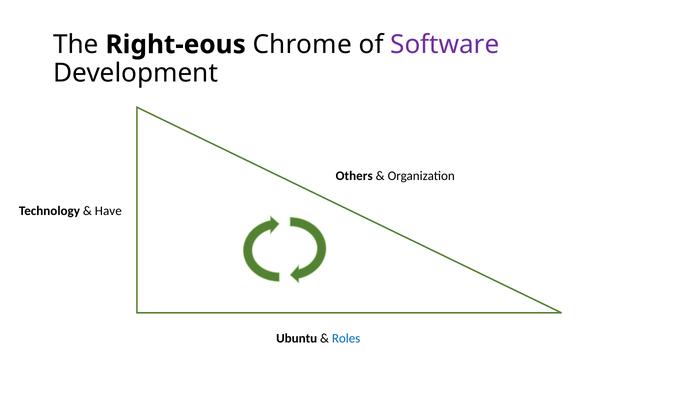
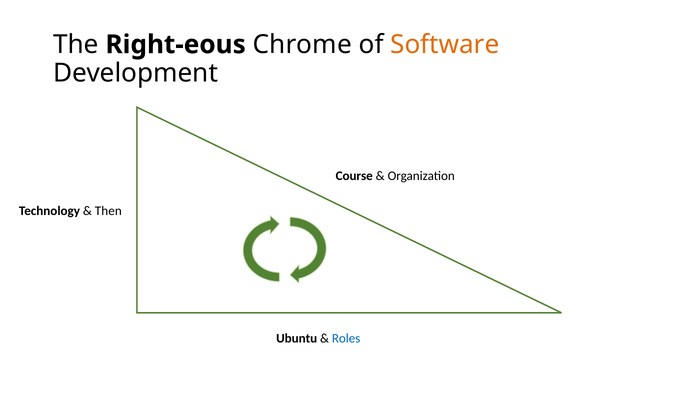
Software colour: purple -> orange (445, 45)
Others: Others -> Course (354, 176)
Have: Have -> Then (108, 211)
